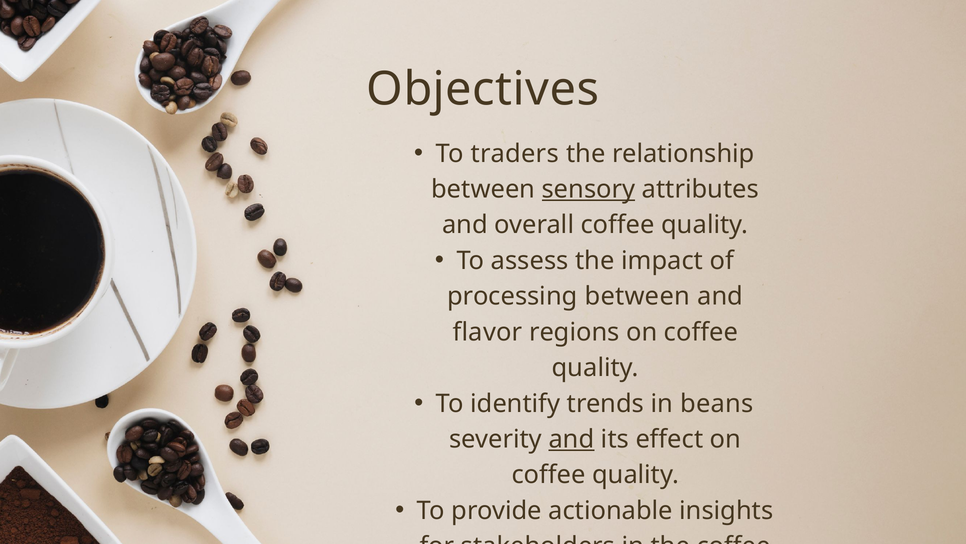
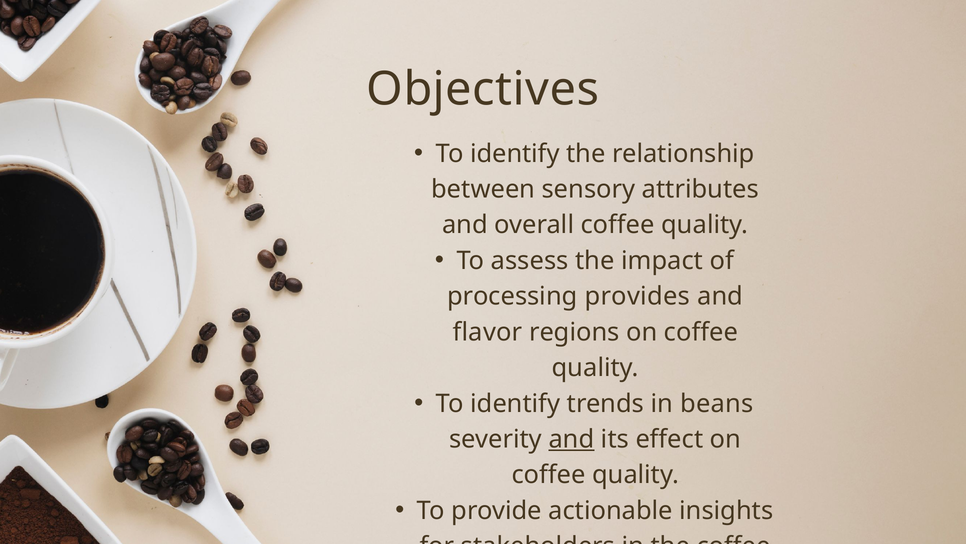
traders: traders -> identify (515, 153)
sensory underline: present -> none (589, 189)
processing between: between -> provides (637, 296)
